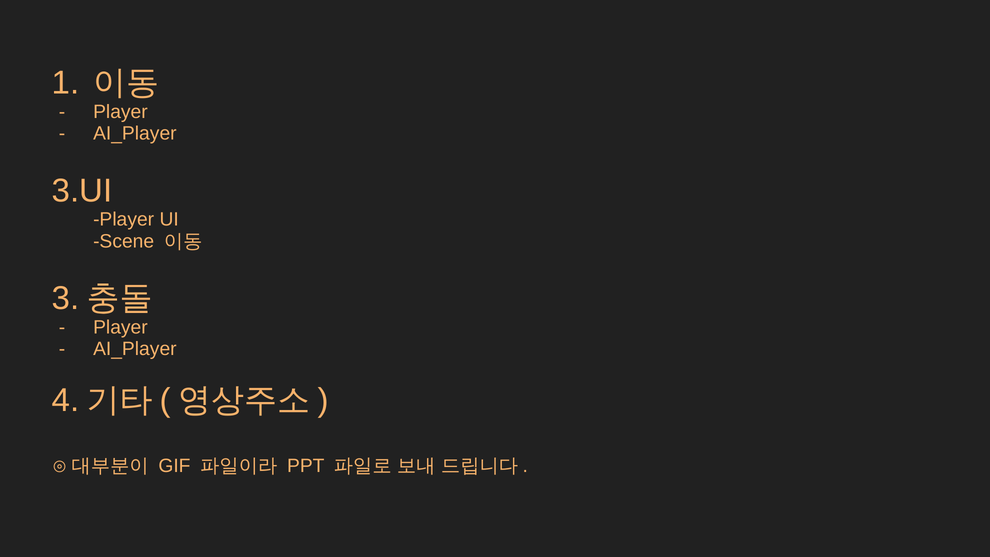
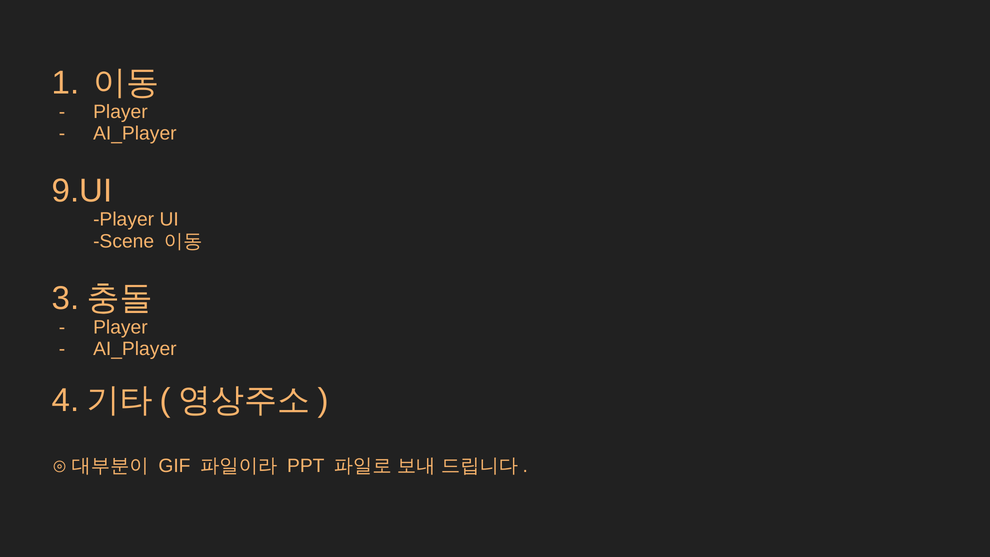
3.UI: 3.UI -> 9.UI (82, 191)
